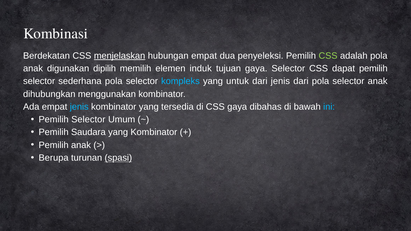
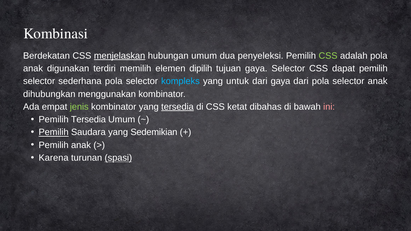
hubungan empat: empat -> umum (204, 56)
dipilih: dipilih -> terdiri (105, 69)
induk: induk -> dipilih (201, 69)
dari jenis: jenis -> gaya (280, 81)
jenis colour: light blue -> light green (79, 107)
tersedia underline: none -> present (177, 107)
CSS gaya: gaya -> ketat (237, 107)
ini colour: light blue -> pink (329, 107)
Selector: Selector -> Tersedia (88, 120)
Pemilih underline: none -> present (54, 132)
yang Kombinator: Kombinator -> Sedemikian (154, 132)
Berupa: Berupa -> Karena (54, 158)
